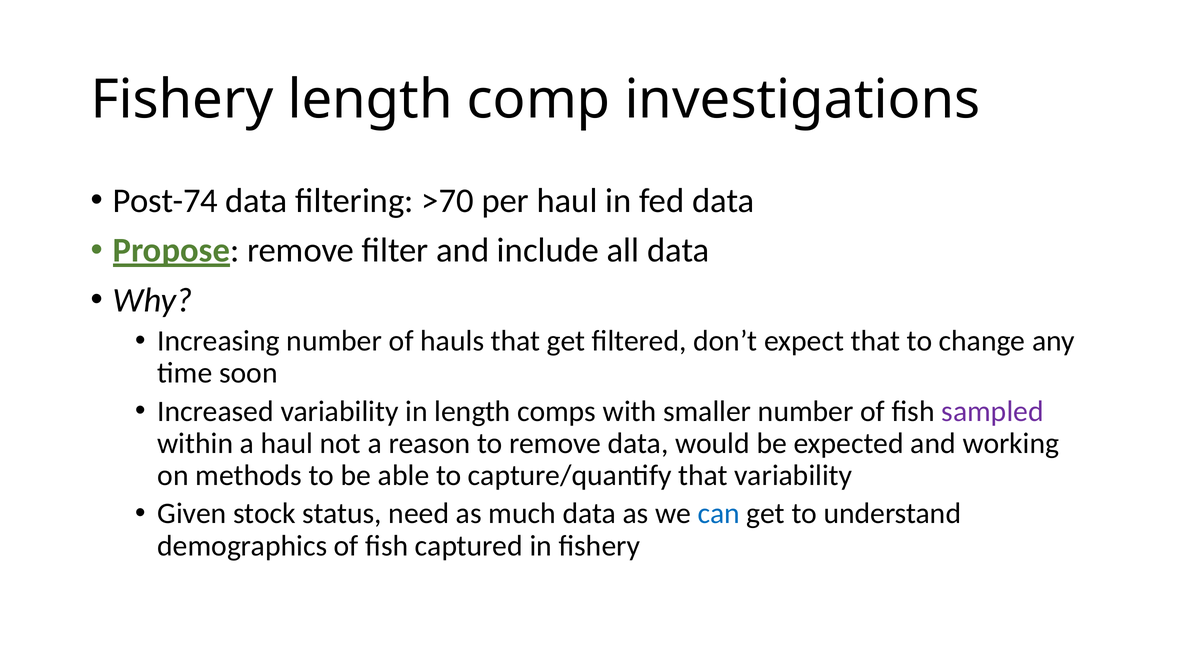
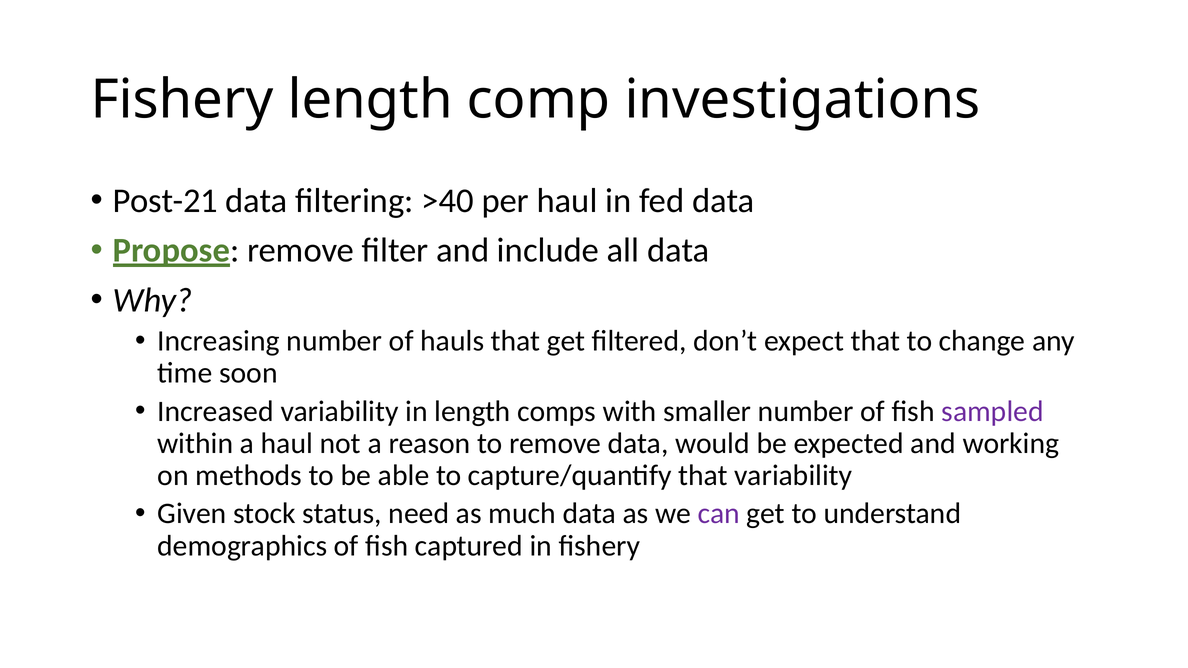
Post-74: Post-74 -> Post-21 (165, 201)
>70: >70 -> >40 (448, 201)
can colour: blue -> purple (719, 514)
